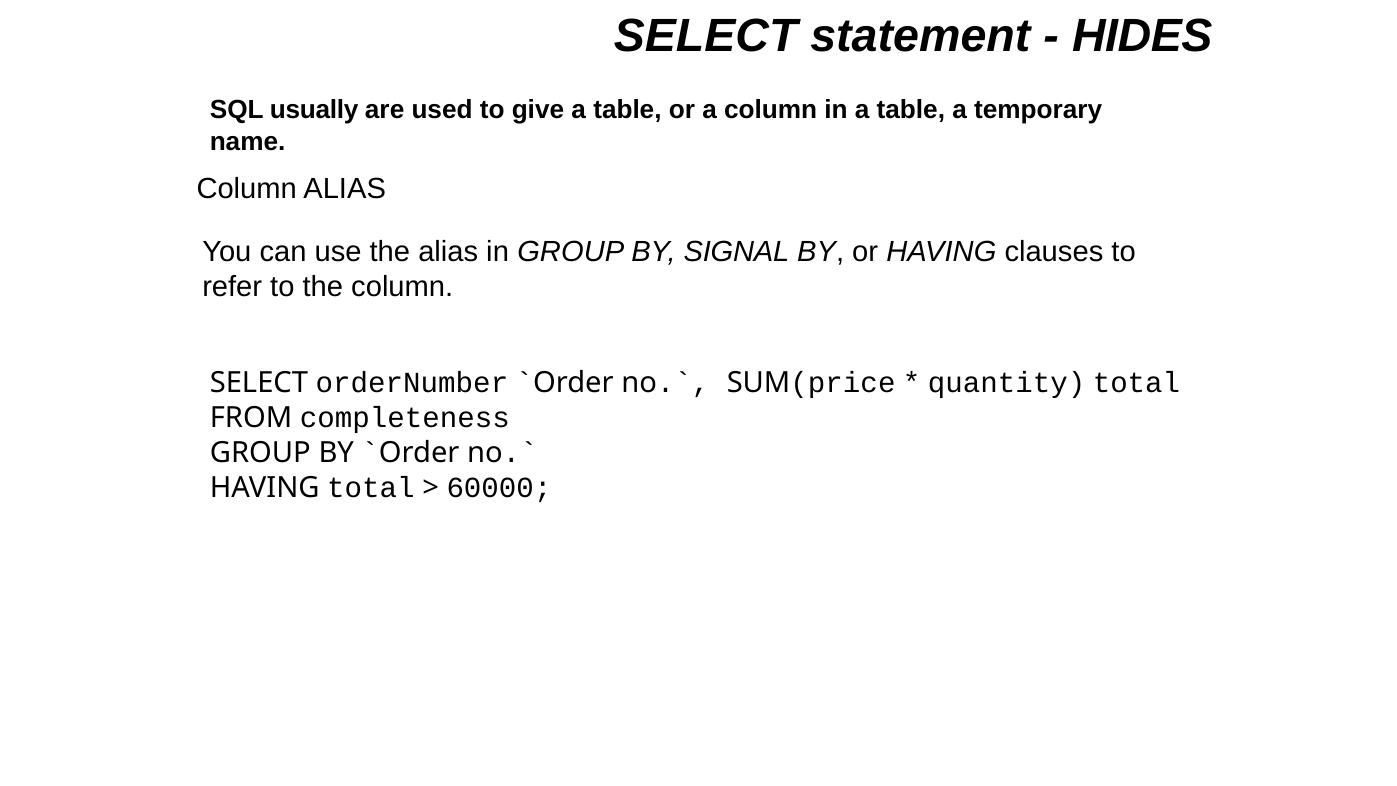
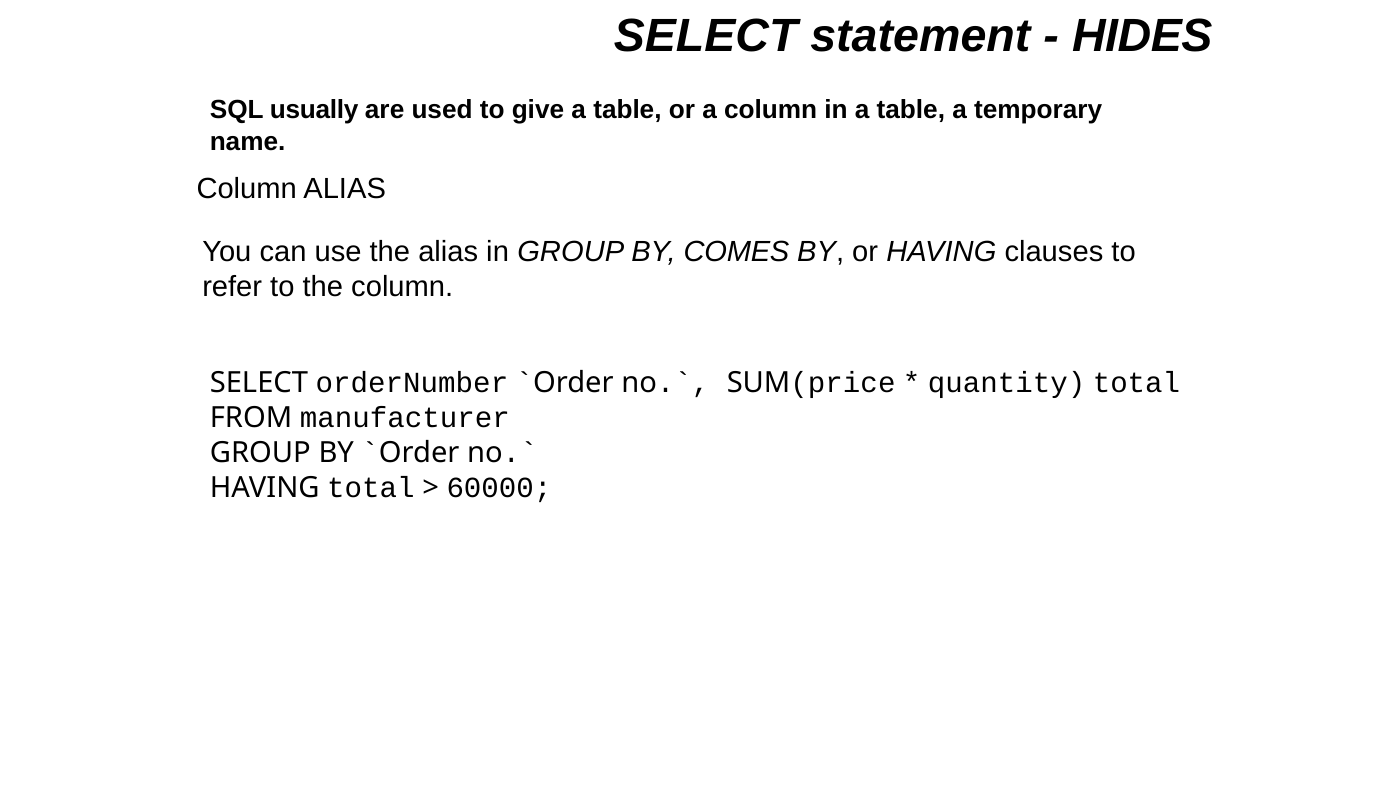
SIGNAL: SIGNAL -> COMES (737, 252)
completeness: completeness -> manufacturer (405, 418)
